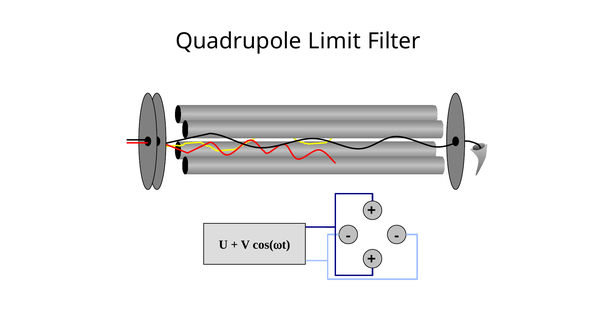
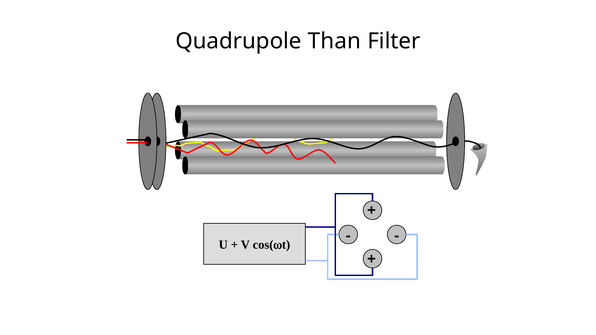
Limit: Limit -> Than (334, 41)
